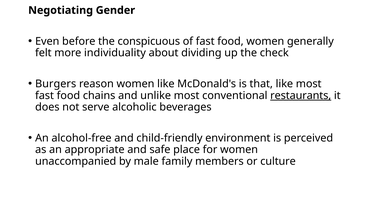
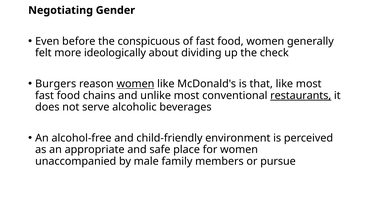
individuality: individuality -> ideologically (115, 53)
women underline: none -> present (135, 84)
culture: culture -> pursue (278, 161)
